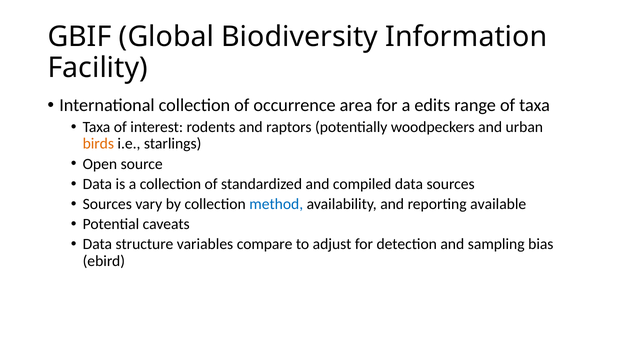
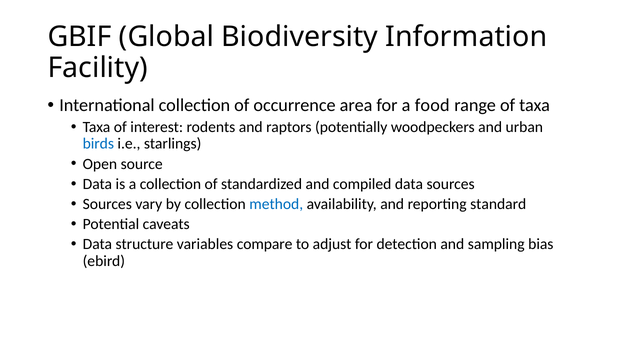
edits: edits -> food (432, 105)
birds colour: orange -> blue (98, 144)
available: available -> standard (498, 204)
